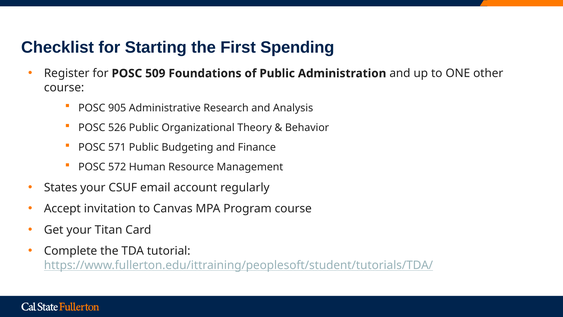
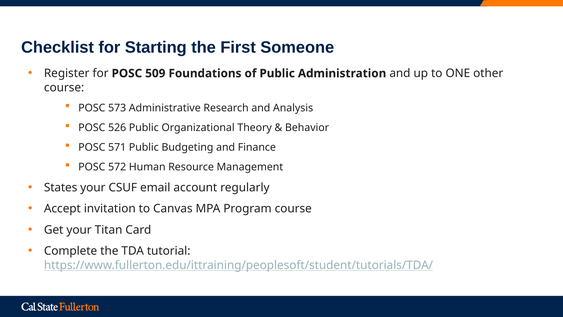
Spending: Spending -> Someone (297, 47)
905: 905 -> 573 (117, 108)
